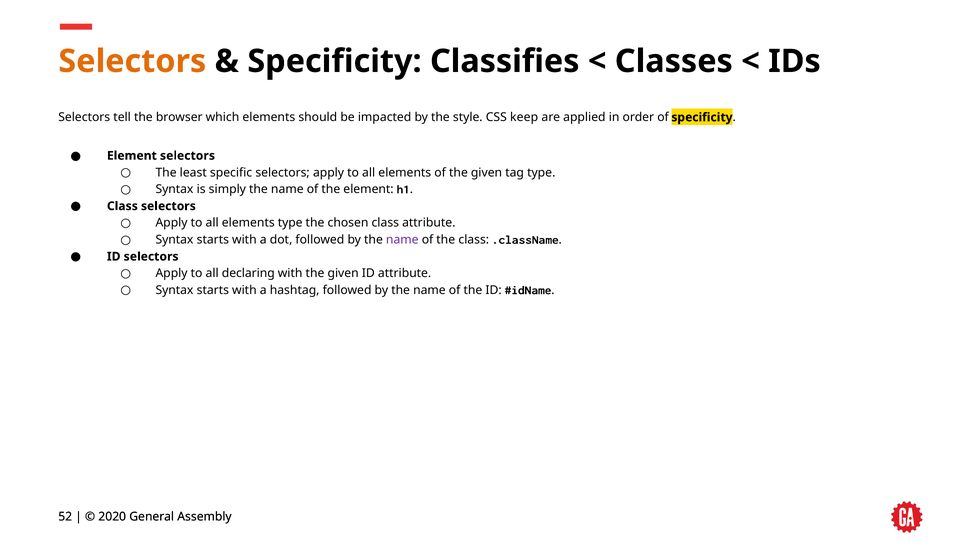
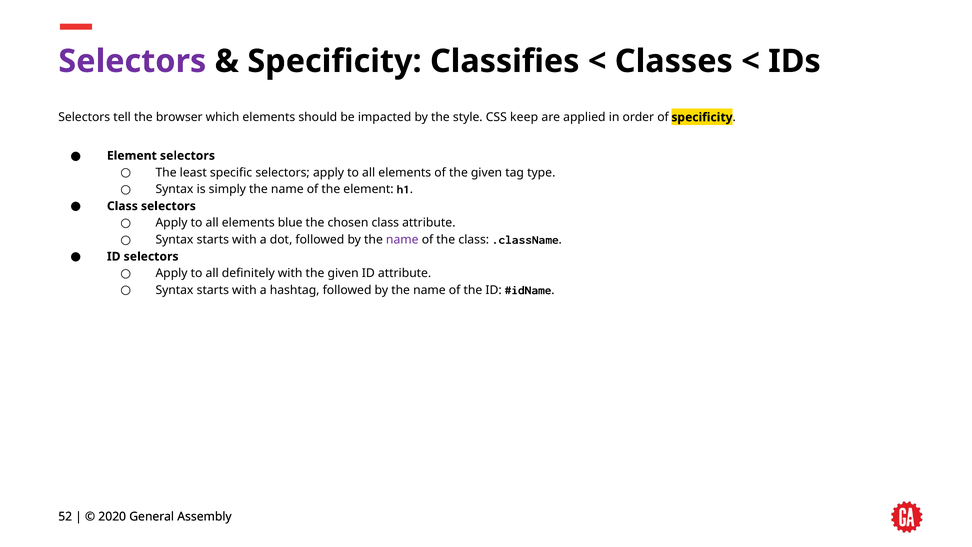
Selectors colour: orange -> purple (132, 61)
elements type: type -> blue (290, 223)
declaring: declaring -> definitely (248, 273)
